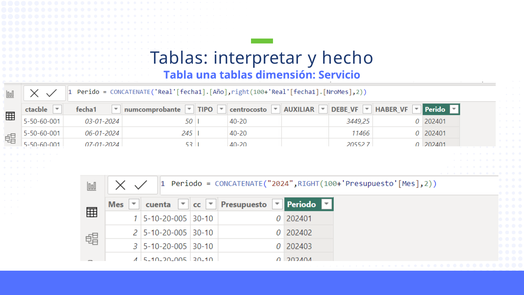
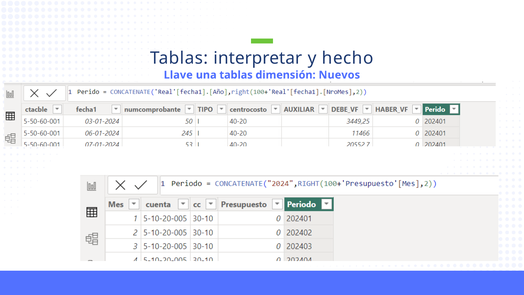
Tabla: Tabla -> Llave (178, 75)
Servicio: Servicio -> Nuevos (339, 75)
